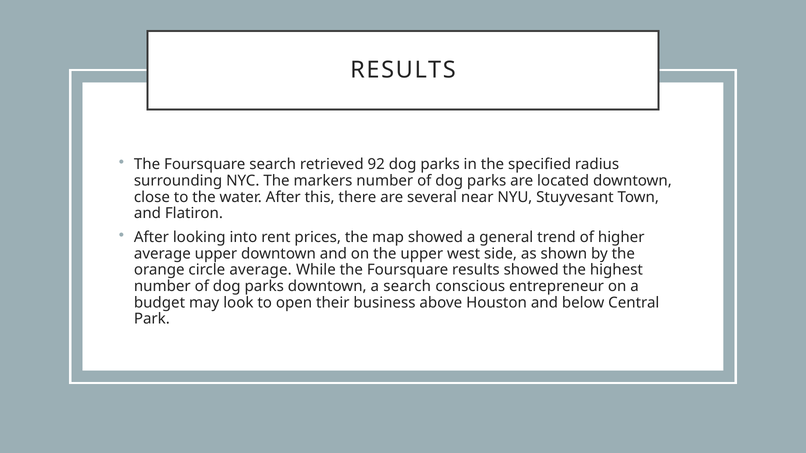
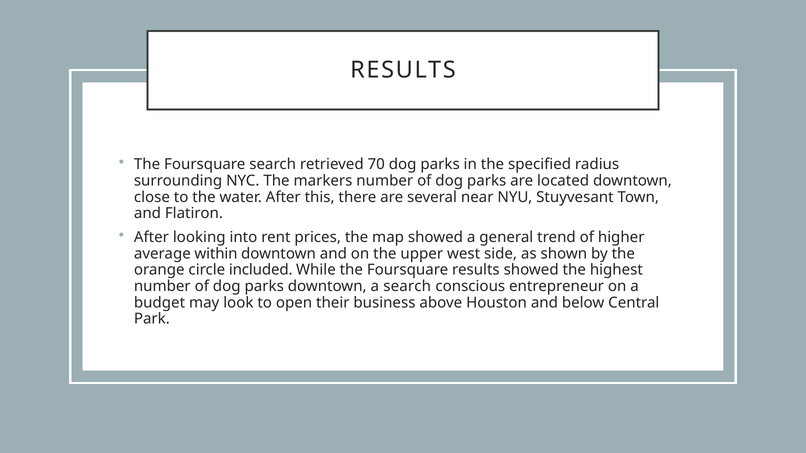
92: 92 -> 70 (376, 165)
average upper: upper -> within (216, 254)
circle average: average -> included (261, 270)
